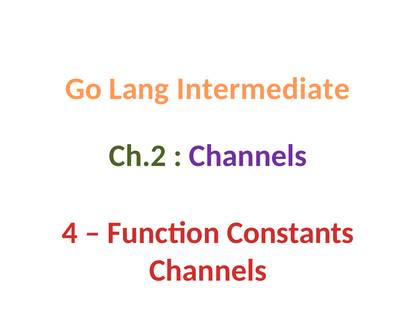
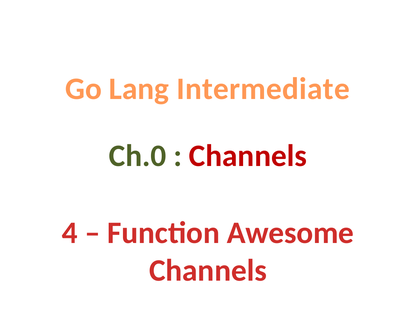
Ch.2: Ch.2 -> Ch.0 (138, 156)
Channels colour: purple -> red (248, 156)
Constants: Constants -> Awesome (290, 233)
